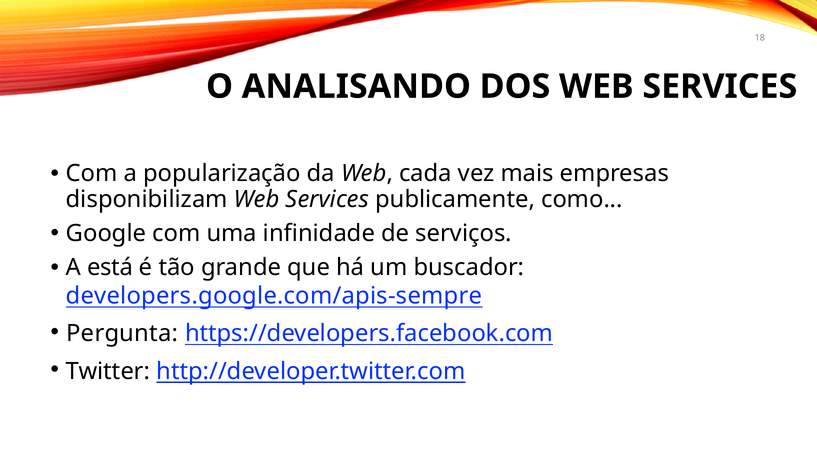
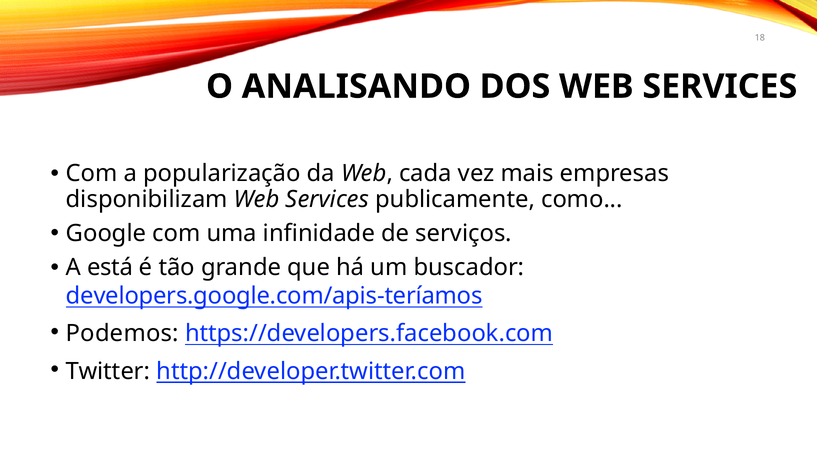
developers.google.com/apis-sempre: developers.google.com/apis-sempre -> developers.google.com/apis-teríamos (274, 296)
Pergunta: Pergunta -> Podemos (122, 334)
